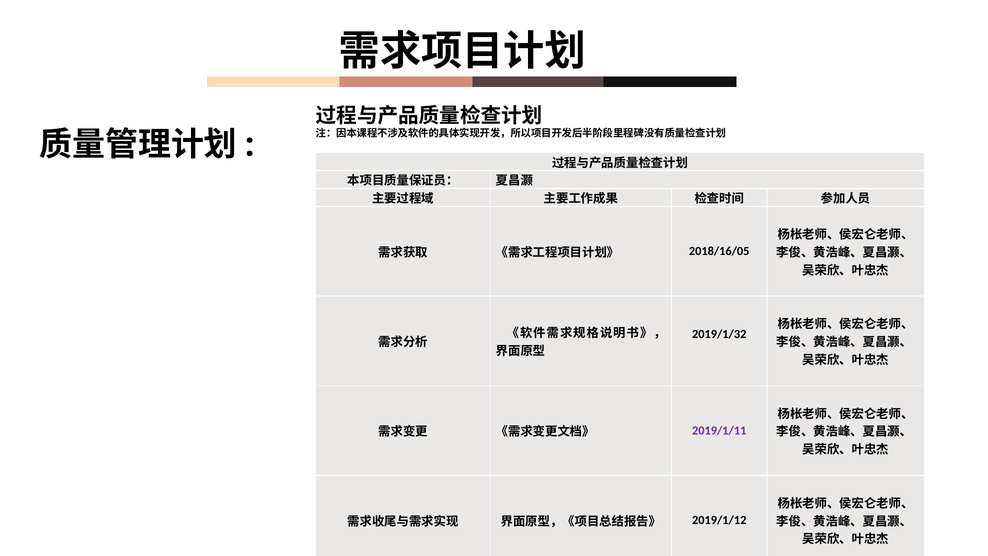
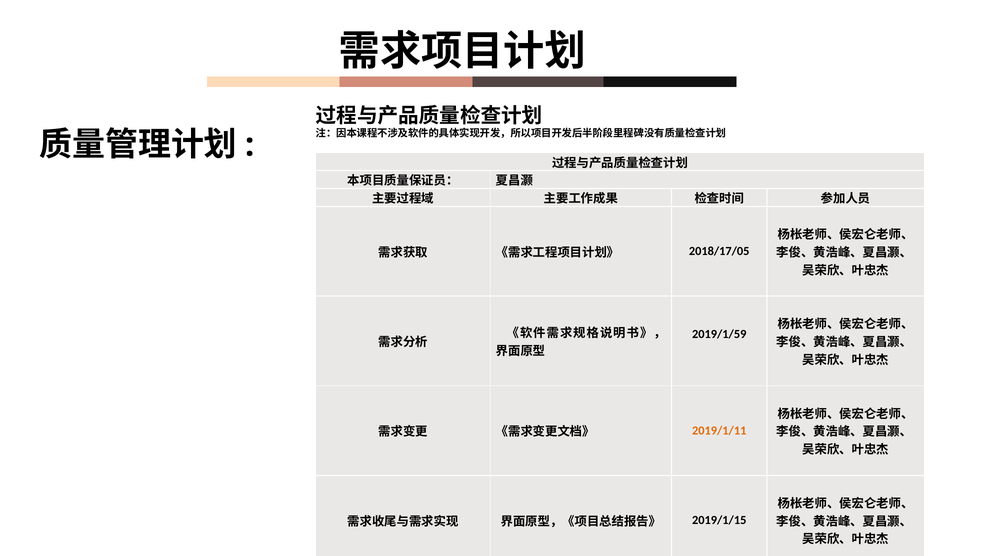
2018/16/05: 2018/16/05 -> 2018/17/05 (719, 251)
2019/1/32: 2019/1/32 -> 2019/1/59 (719, 334)
2019/1/11 colour: purple -> orange (719, 430)
2019/1/12: 2019/1/12 -> 2019/1/15 (719, 520)
